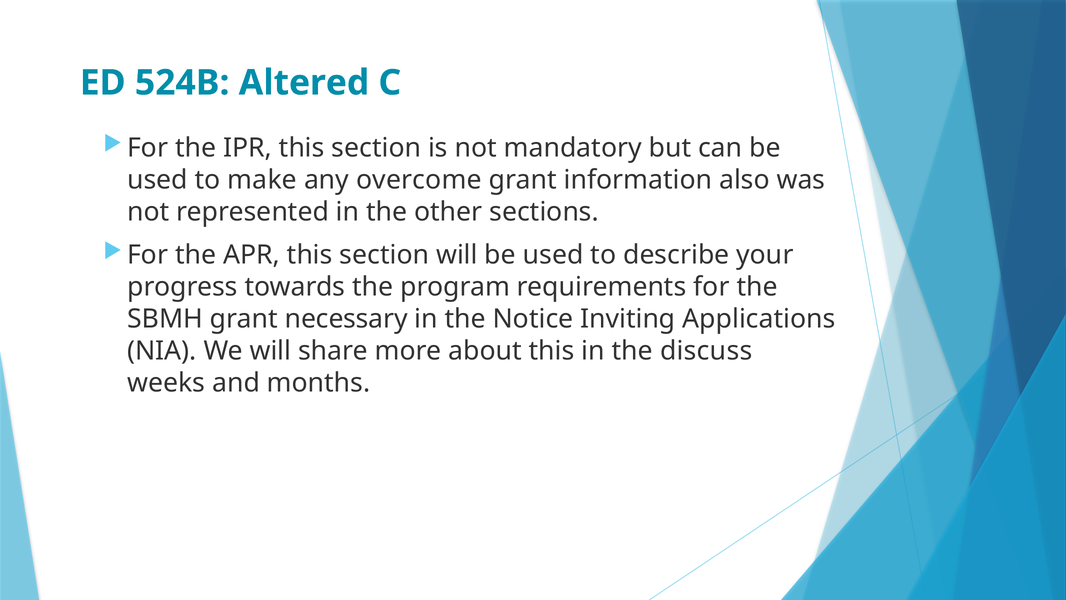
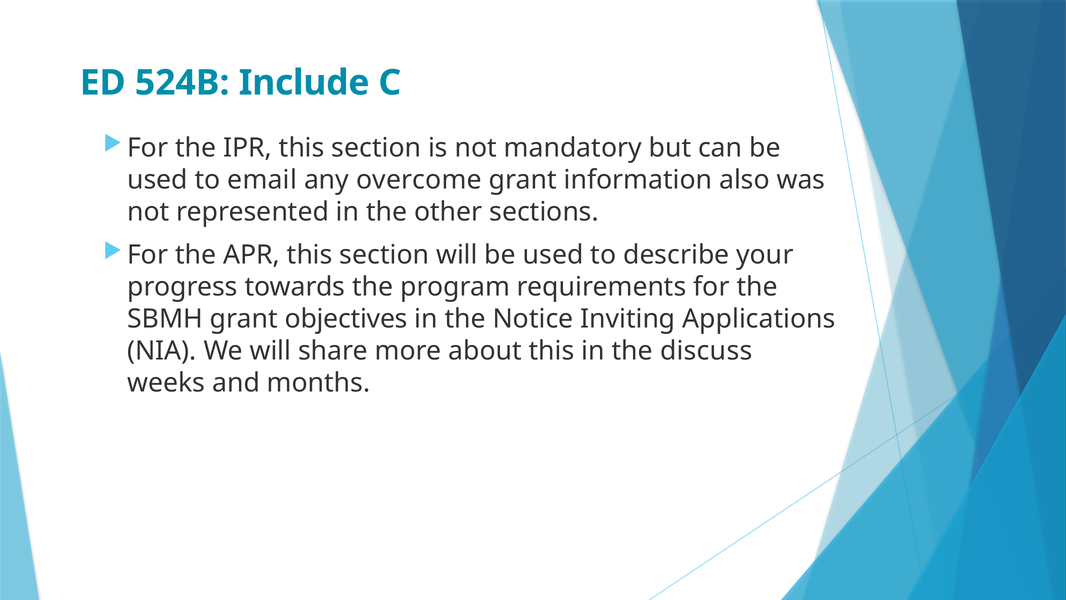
Altered: Altered -> Include (304, 83)
make: make -> email (262, 180)
necessary: necessary -> objectives (346, 319)
